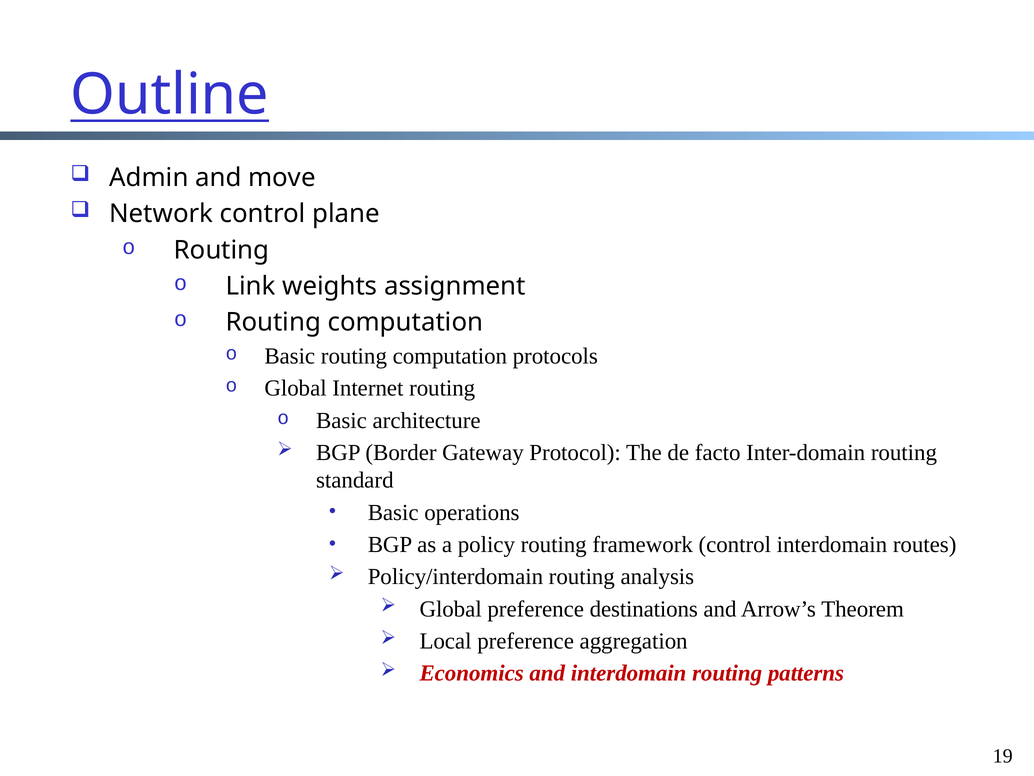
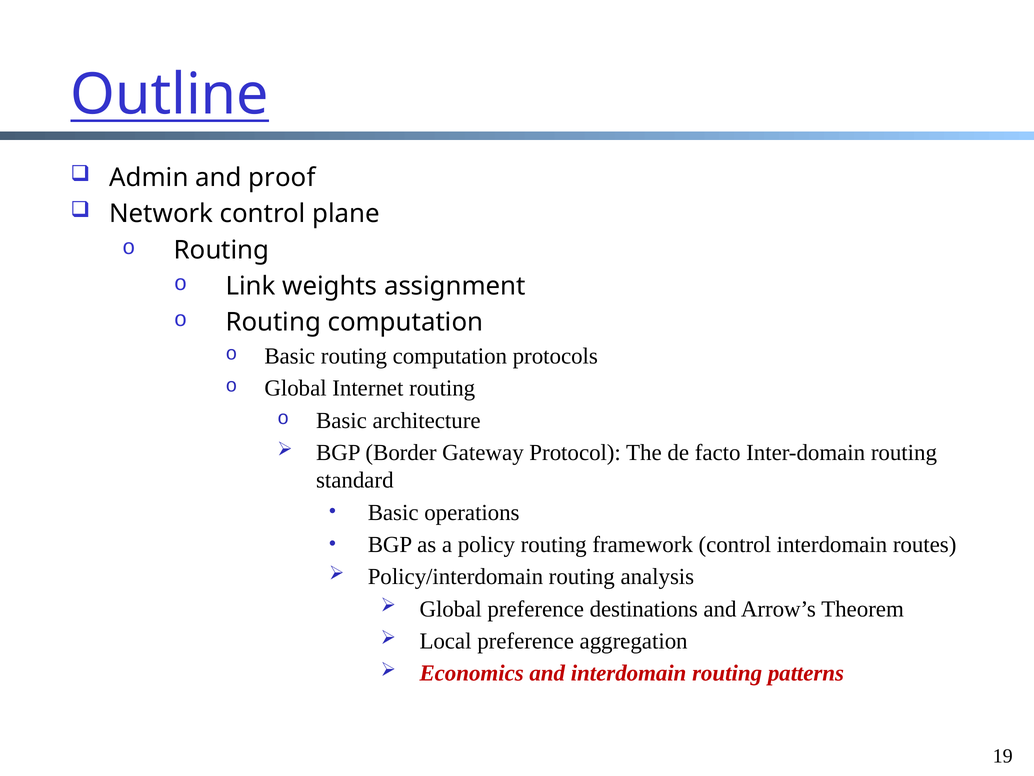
move: move -> proof (282, 177)
